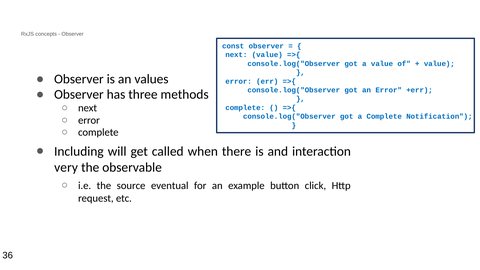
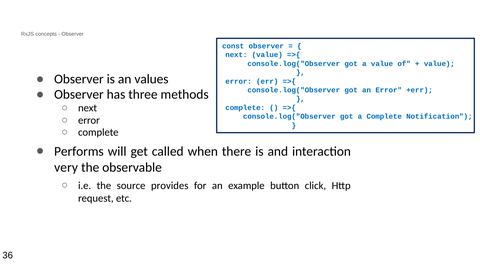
Including: Including -> Performs (79, 151)
eventual: eventual -> provides (170, 185)
